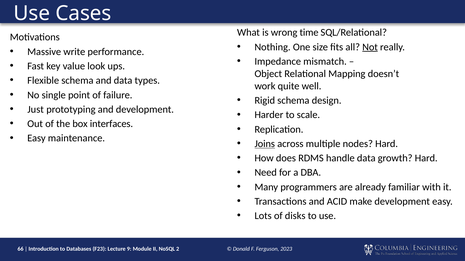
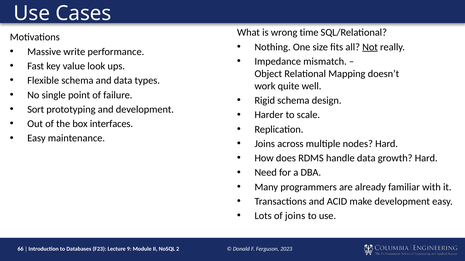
Just: Just -> Sort (36, 110)
Joins underline: present -> none (265, 144)
of disks: disks -> joins (295, 216)
